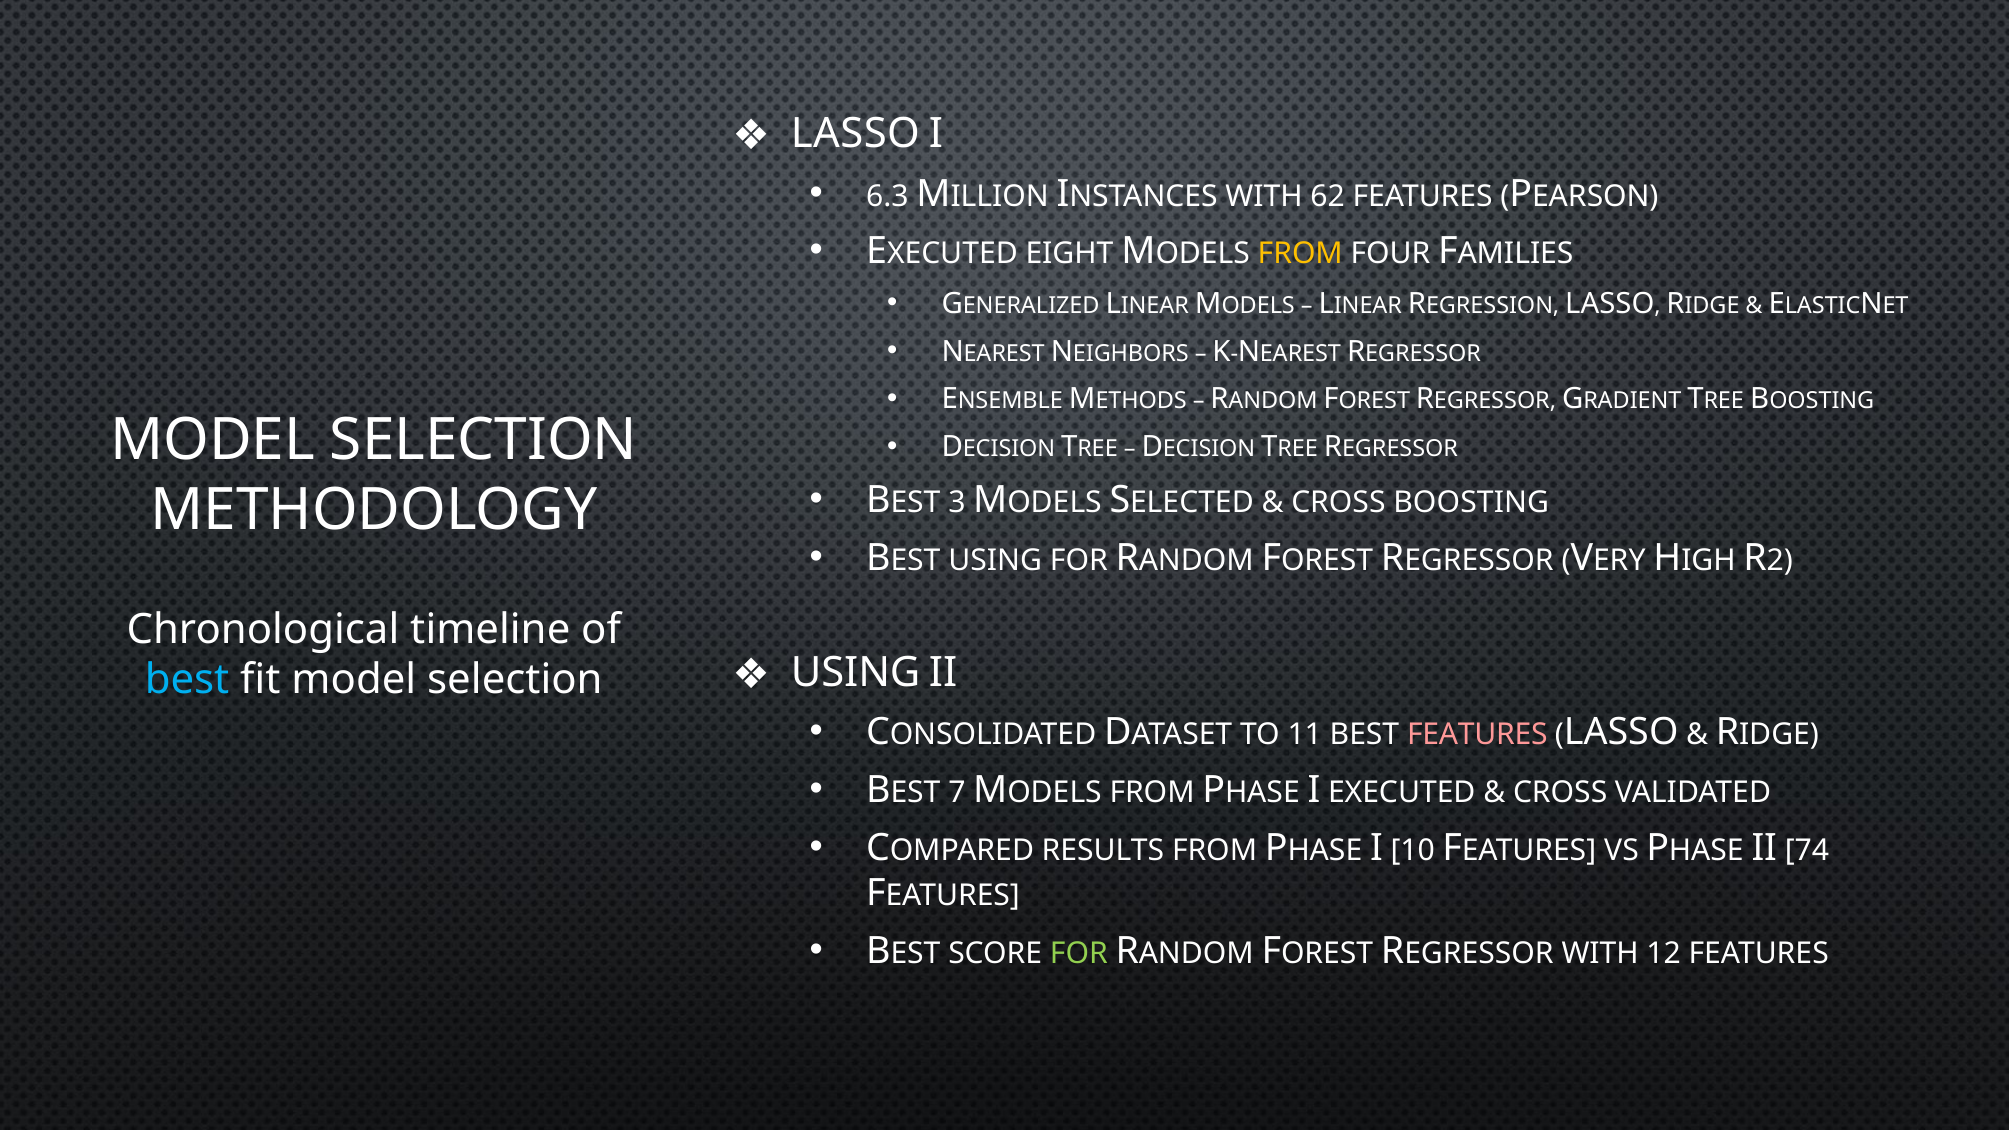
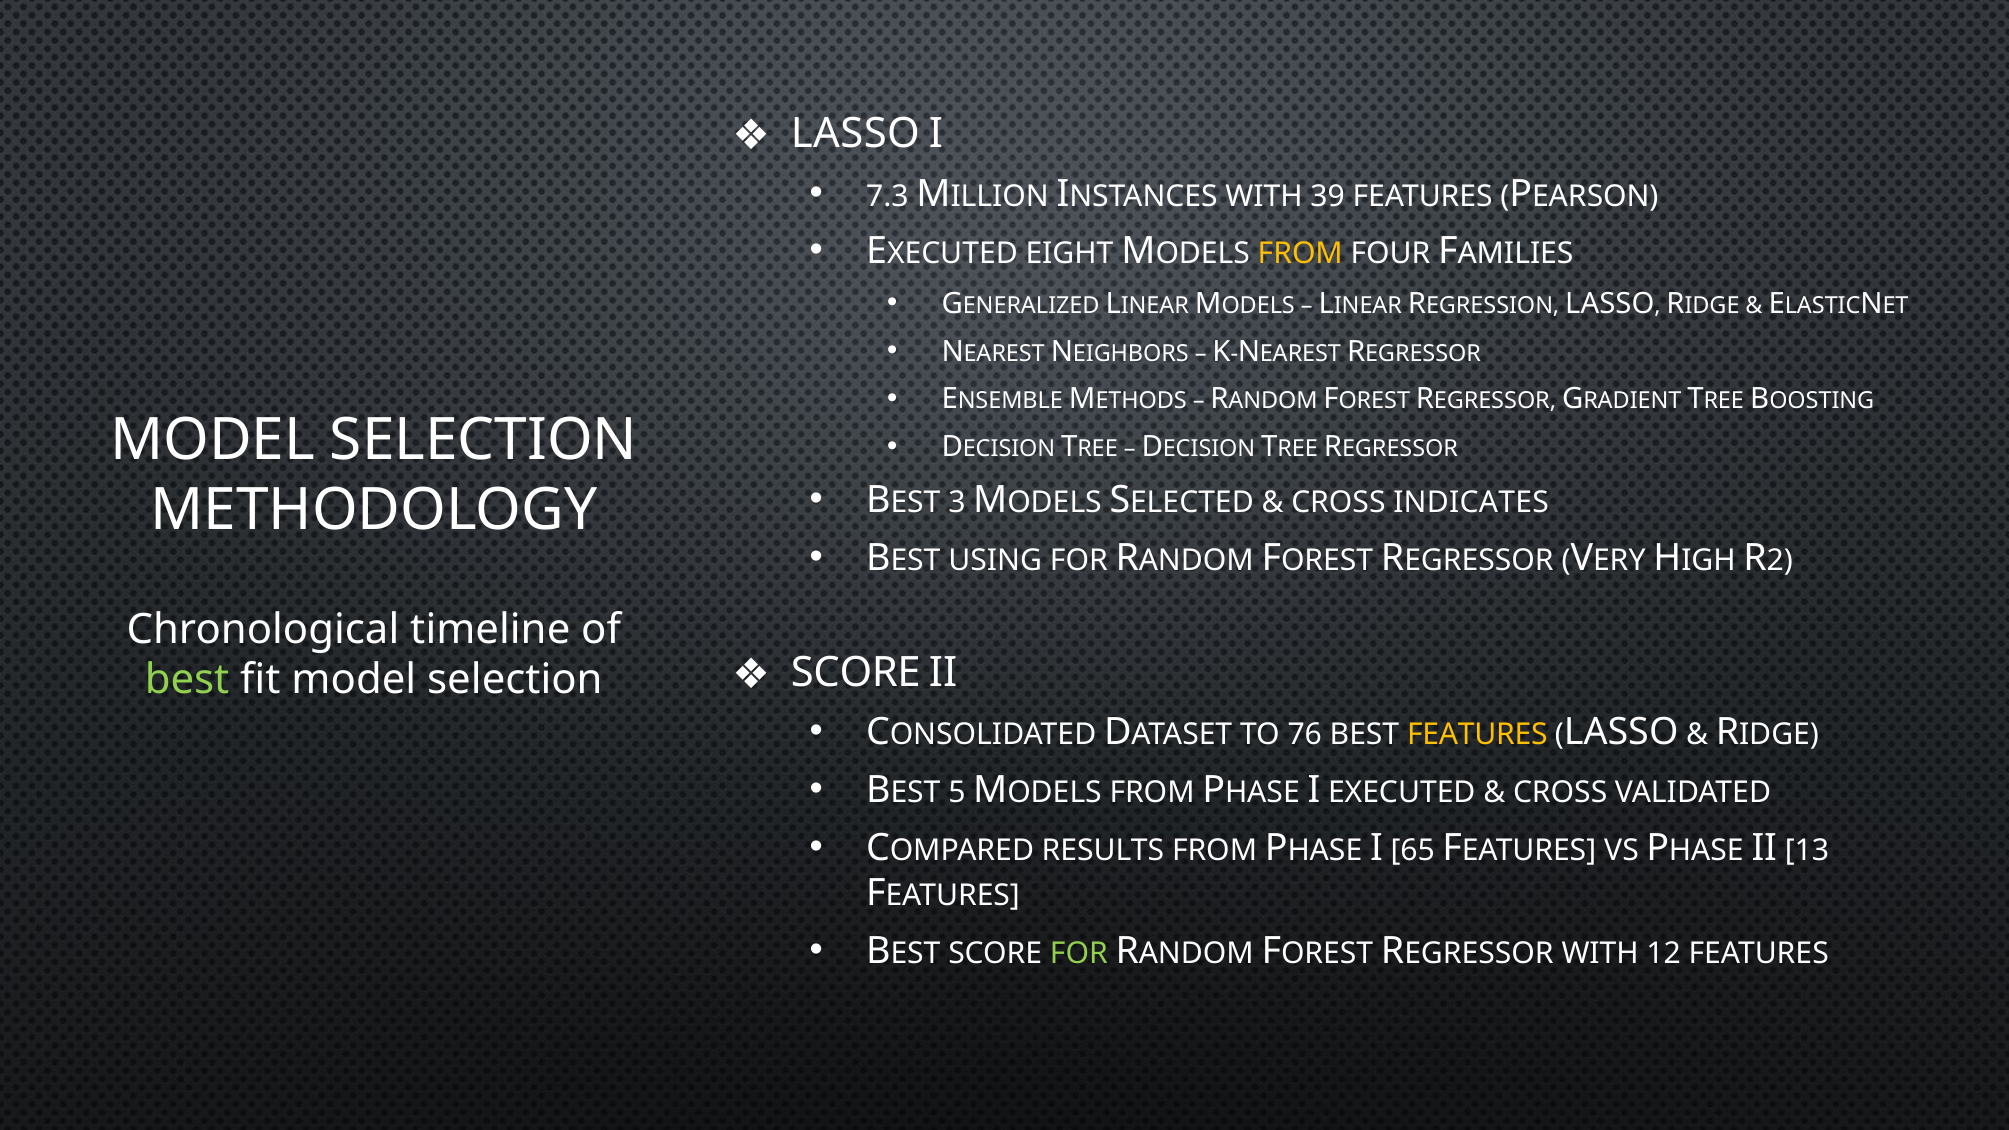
6.3: 6.3 -> 7.3 (887, 196)
62: 62 -> 39 (1328, 196)
CROSS BOOSTING: BOOSTING -> INDICATES (1471, 503)
USING: USING -> SCORE (856, 672)
best colour: light blue -> light green (187, 680)
11: 11 -> 76 (1305, 735)
FEATURES colour: pink -> yellow (1477, 735)
7: 7 -> 5 (957, 793)
10: 10 -> 65 (1413, 850)
74: 74 -> 13 (1807, 850)
